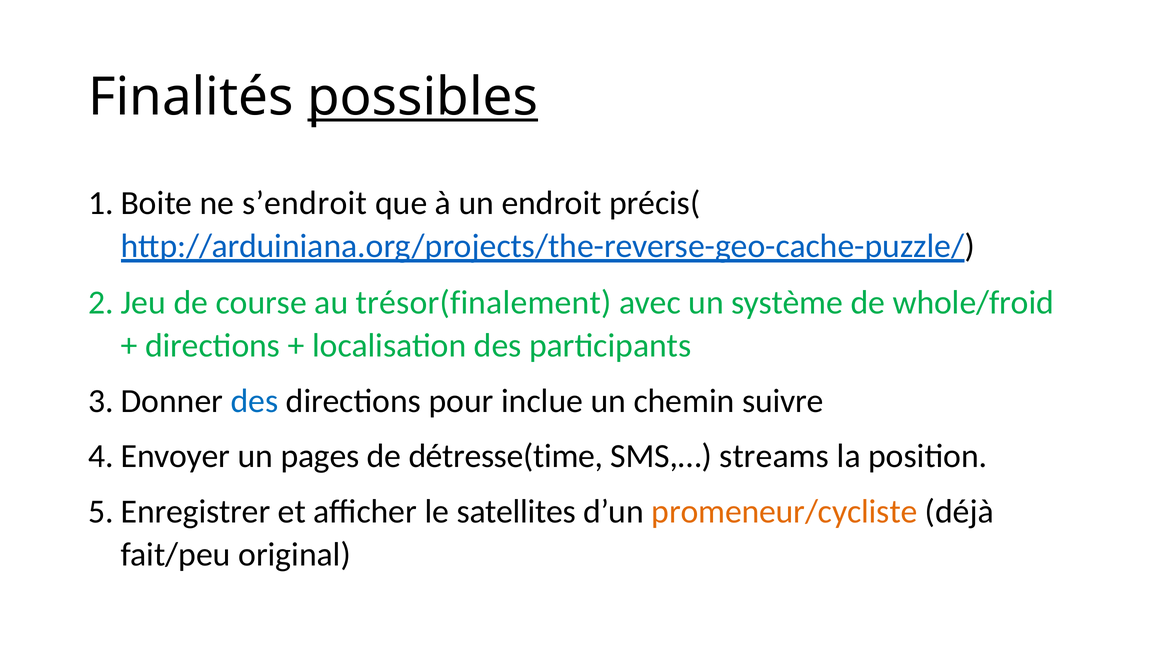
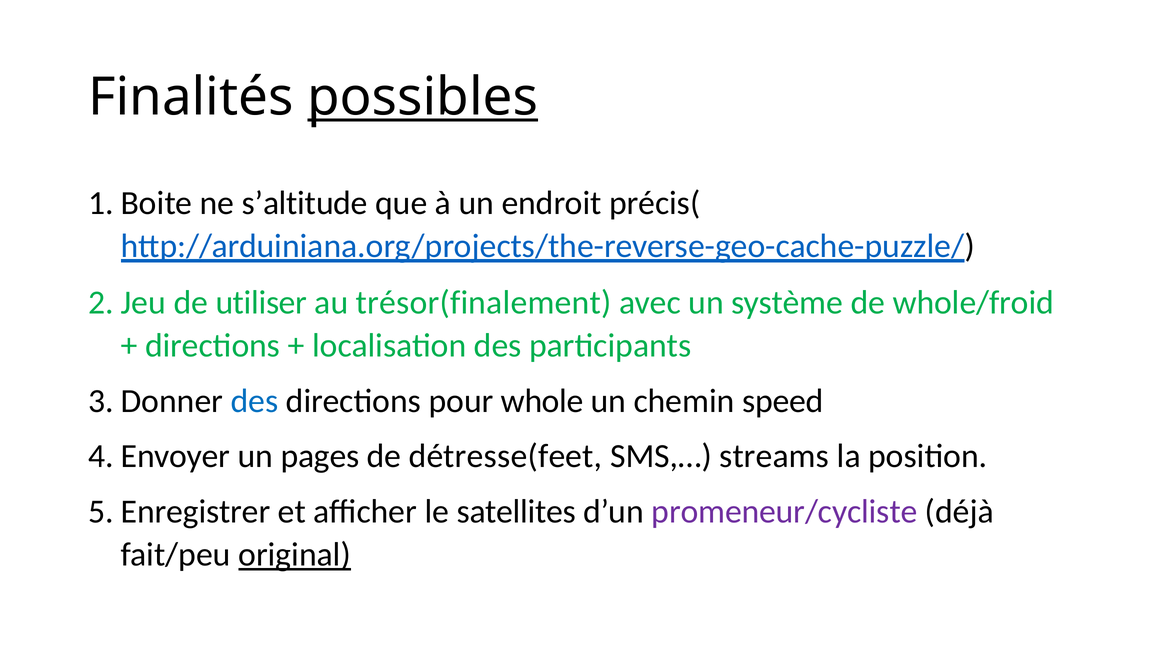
s’endroit: s’endroit -> s’altitude (305, 203)
course: course -> utiliser (261, 302)
inclue: inclue -> whole (542, 401)
suivre: suivre -> speed (783, 401)
détresse(time: détresse(time -> détresse(feet (505, 456)
promeneur/cycliste colour: orange -> purple (784, 511)
original underline: none -> present (295, 555)
